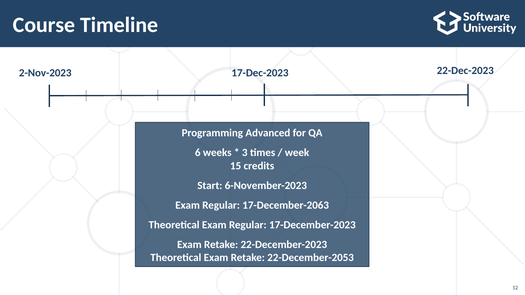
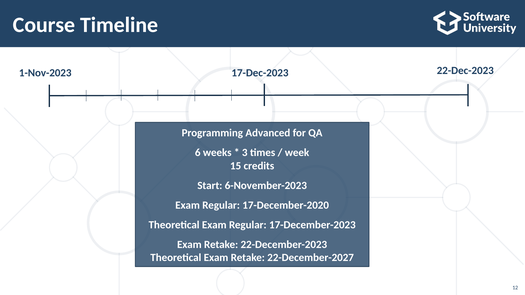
2-Nov-2023: 2-Nov-2023 -> 1-Nov-2023 (45, 73)
17-December-2063: 17-December-2063 -> 17-December-2020 (286, 205)
22-December-2053: 22-December-2053 -> 22-December-2027 (311, 258)
